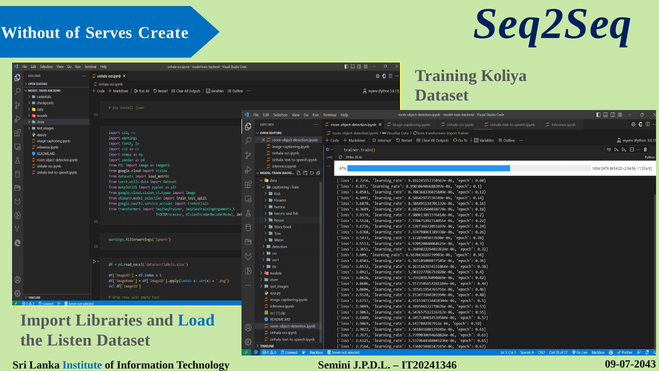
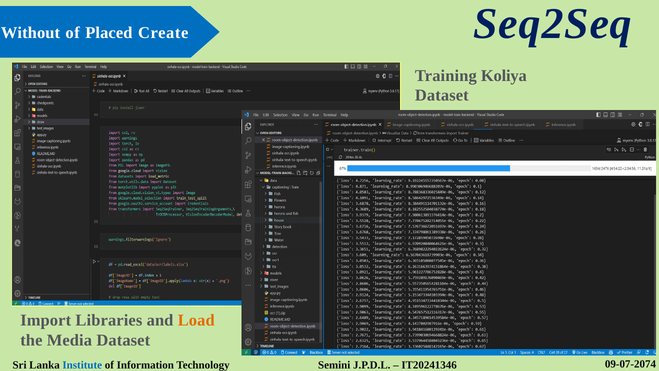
Serves: Serves -> Placed (109, 33)
Load colour: blue -> orange (196, 320)
Listen: Listen -> Media (69, 340)
09-07-2043: 09-07-2043 -> 09-07-2074 (630, 364)
